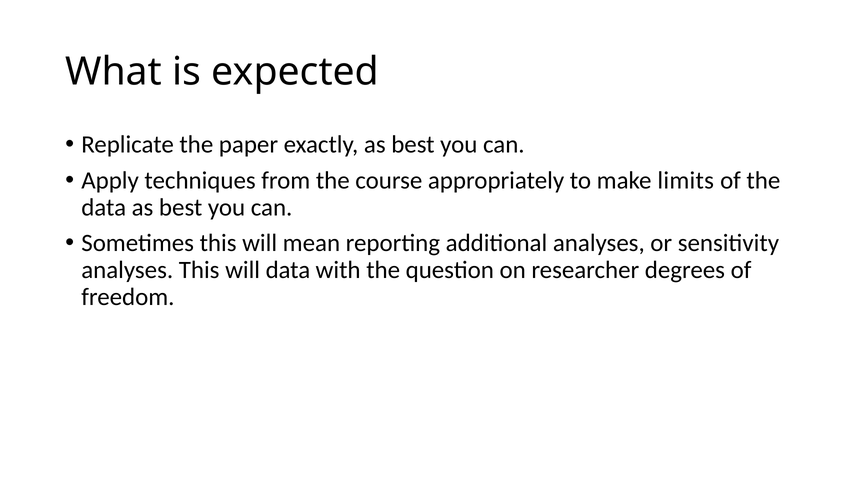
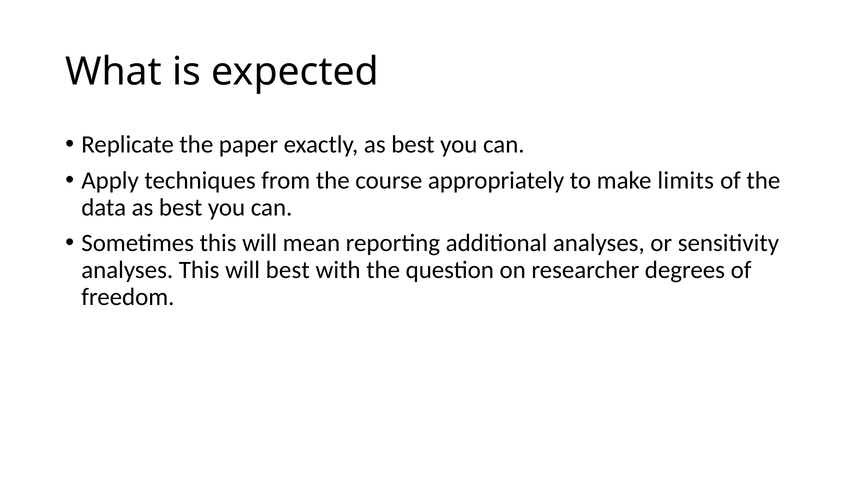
will data: data -> best (288, 270)
